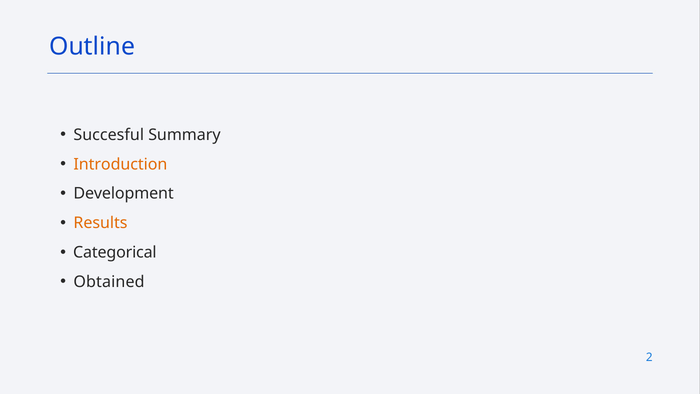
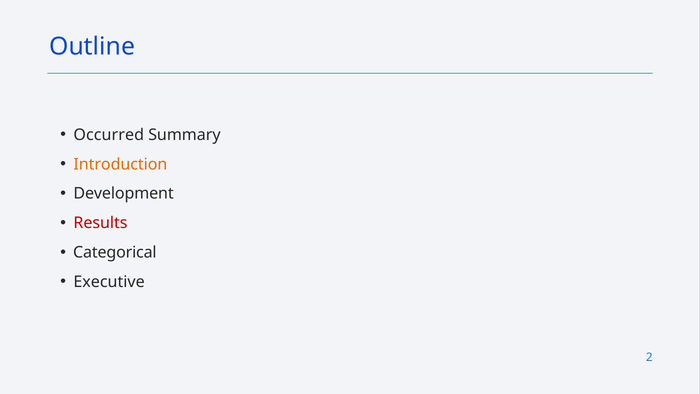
Succesful: Succesful -> Occurred (109, 135)
Results colour: orange -> red (100, 223)
Obtained: Obtained -> Executive (109, 282)
